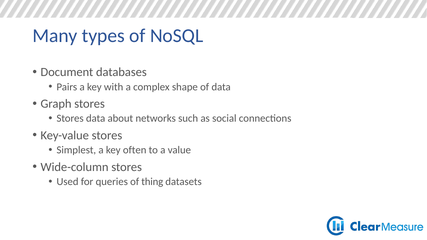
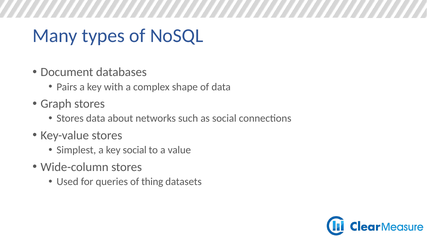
key often: often -> social (135, 150)
